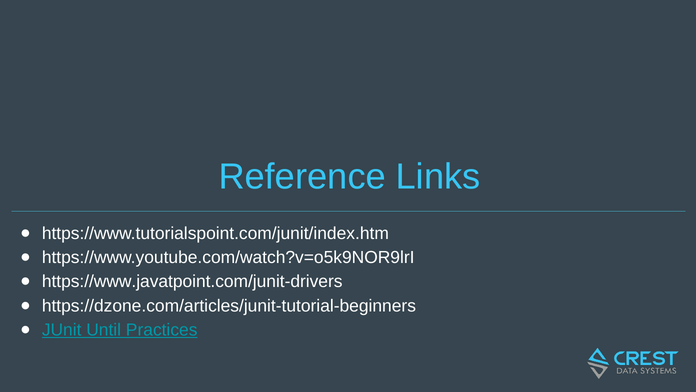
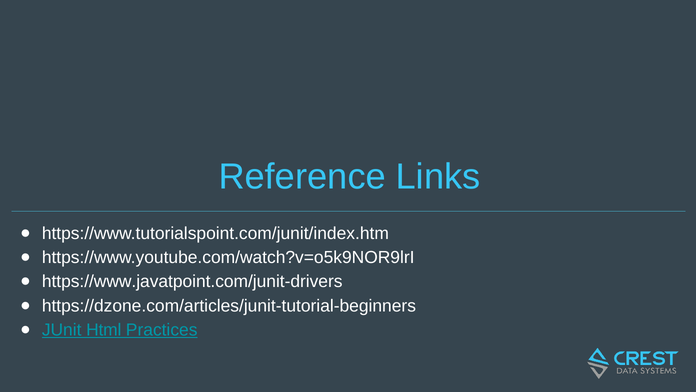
Until: Until -> Html (104, 329)
